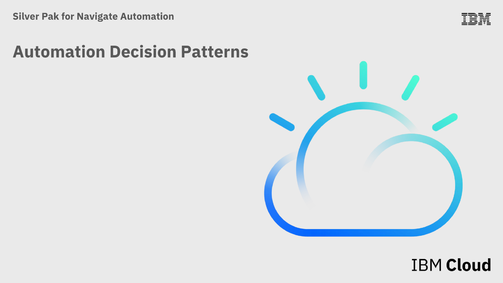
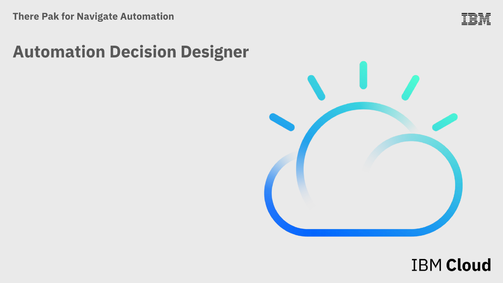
Silver: Silver -> There (26, 16)
Patterns: Patterns -> Designer (215, 52)
